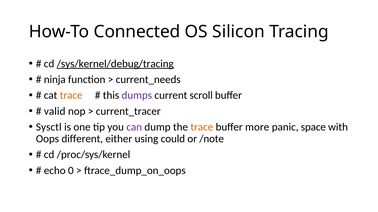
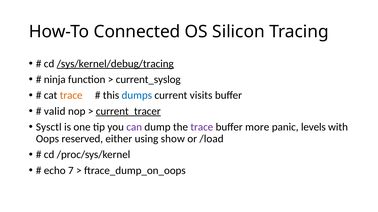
current_needs: current_needs -> current_syslog (148, 80)
dumps colour: purple -> blue (137, 96)
scroll: scroll -> visits (201, 96)
current_tracer underline: none -> present (128, 111)
trace colour: orange -> purple (202, 127)
space: space -> levels (313, 127)
different: different -> reserved (82, 139)
could: could -> show (173, 139)
/note: /note -> /load (212, 139)
0: 0 -> 7 (71, 171)
